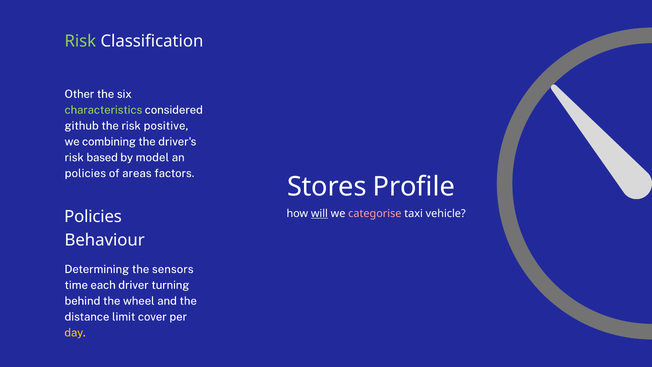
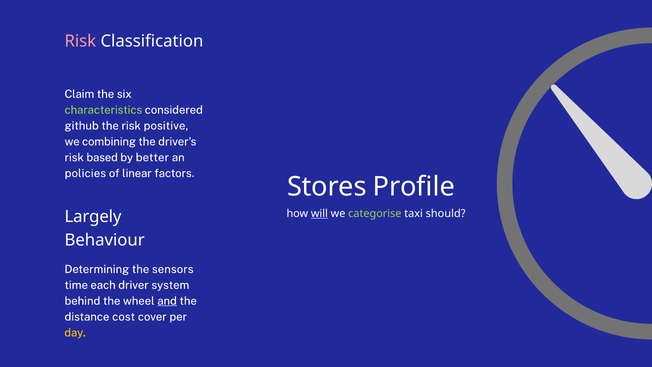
Risk colour: light green -> pink (80, 41)
Other: Other -> Claim (79, 94)
model: model -> better (152, 157)
areas: areas -> linear (137, 173)
categorise colour: pink -> light green (375, 213)
vehicle: vehicle -> should (446, 213)
Policies: Policies -> Largely (93, 216)
turning: turning -> system (170, 285)
and underline: none -> present (167, 301)
limit: limit -> cost (124, 317)
